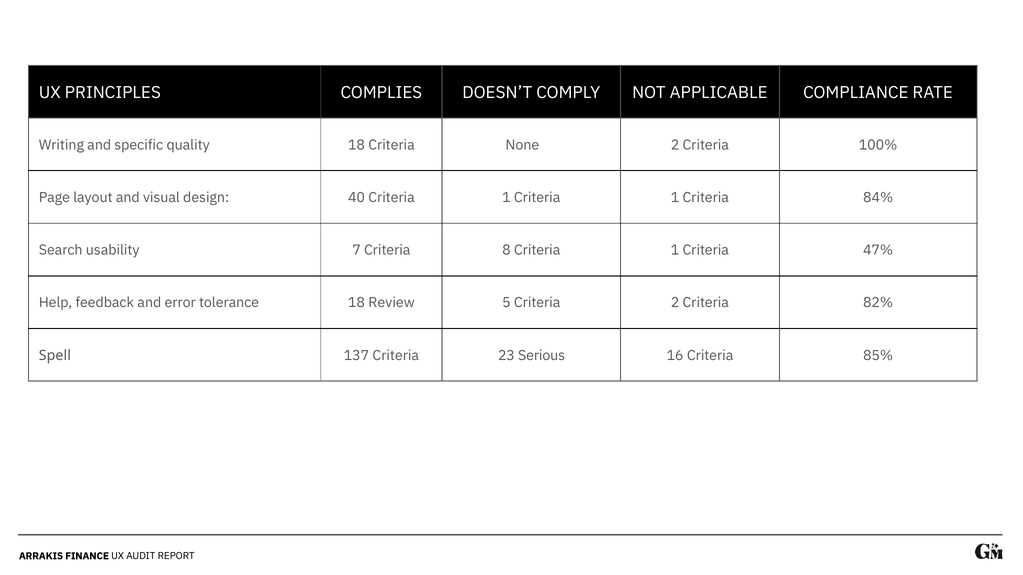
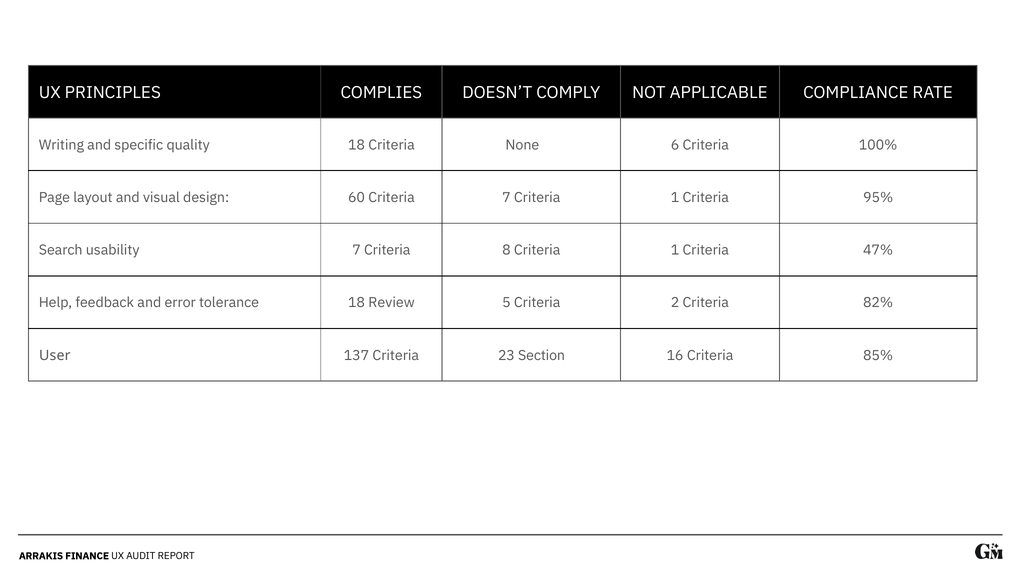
None 2: 2 -> 6 (675, 145)
40: 40 -> 60 (357, 198)
1: 1 -> 7 (506, 198)
84%: 84% -> 95% (878, 198)
Spell: Spell -> User (55, 356)
Serious: Serious -> Section (542, 356)
